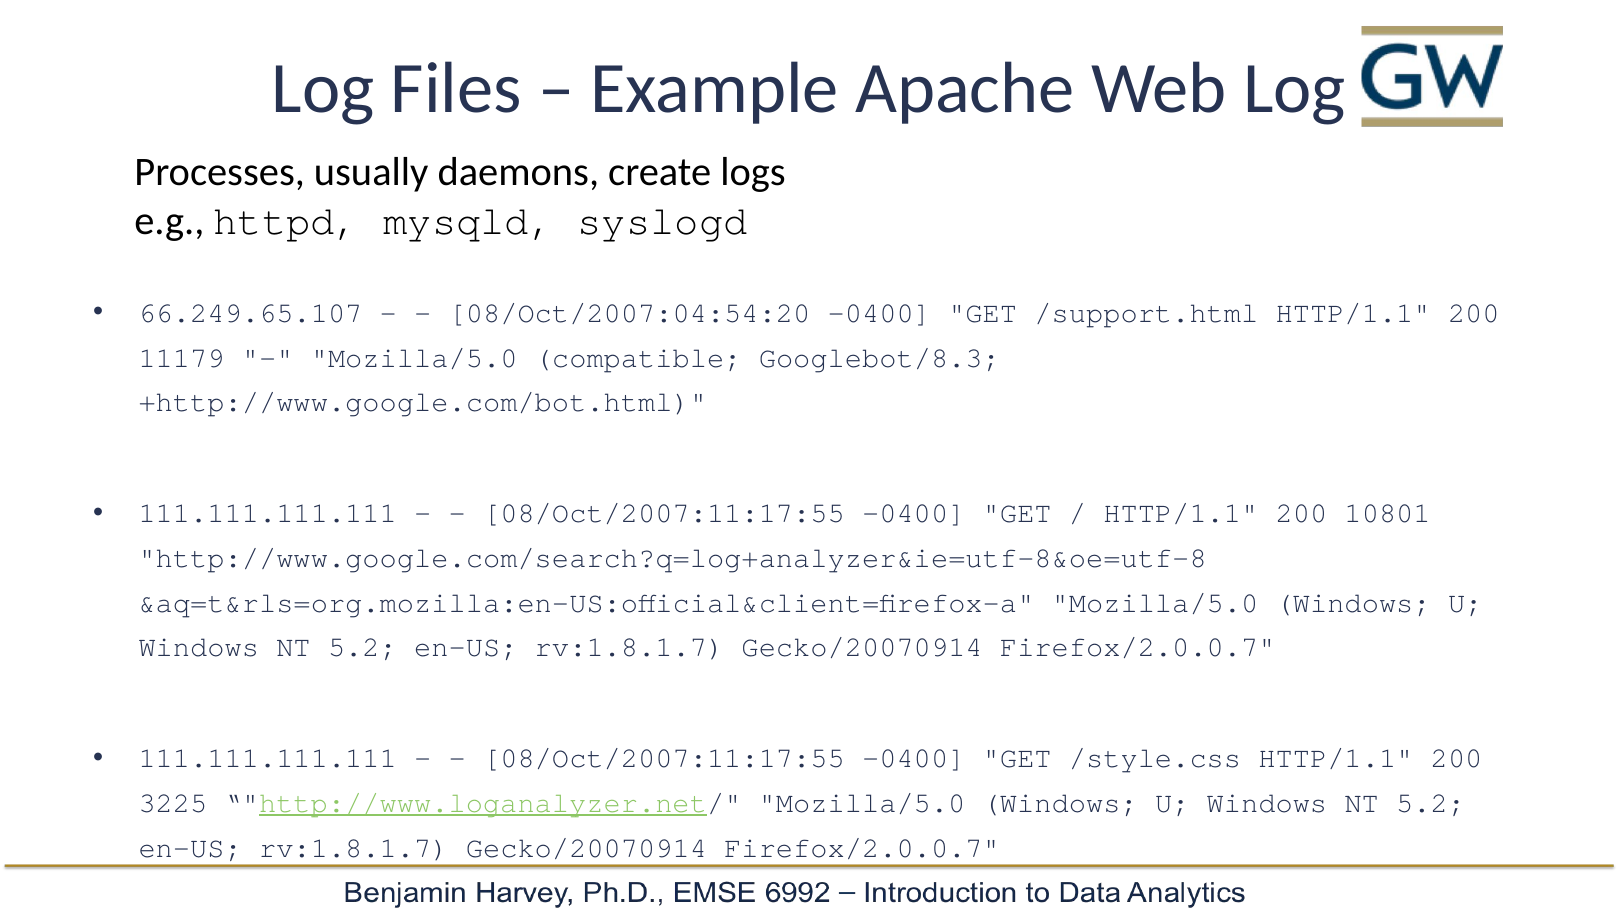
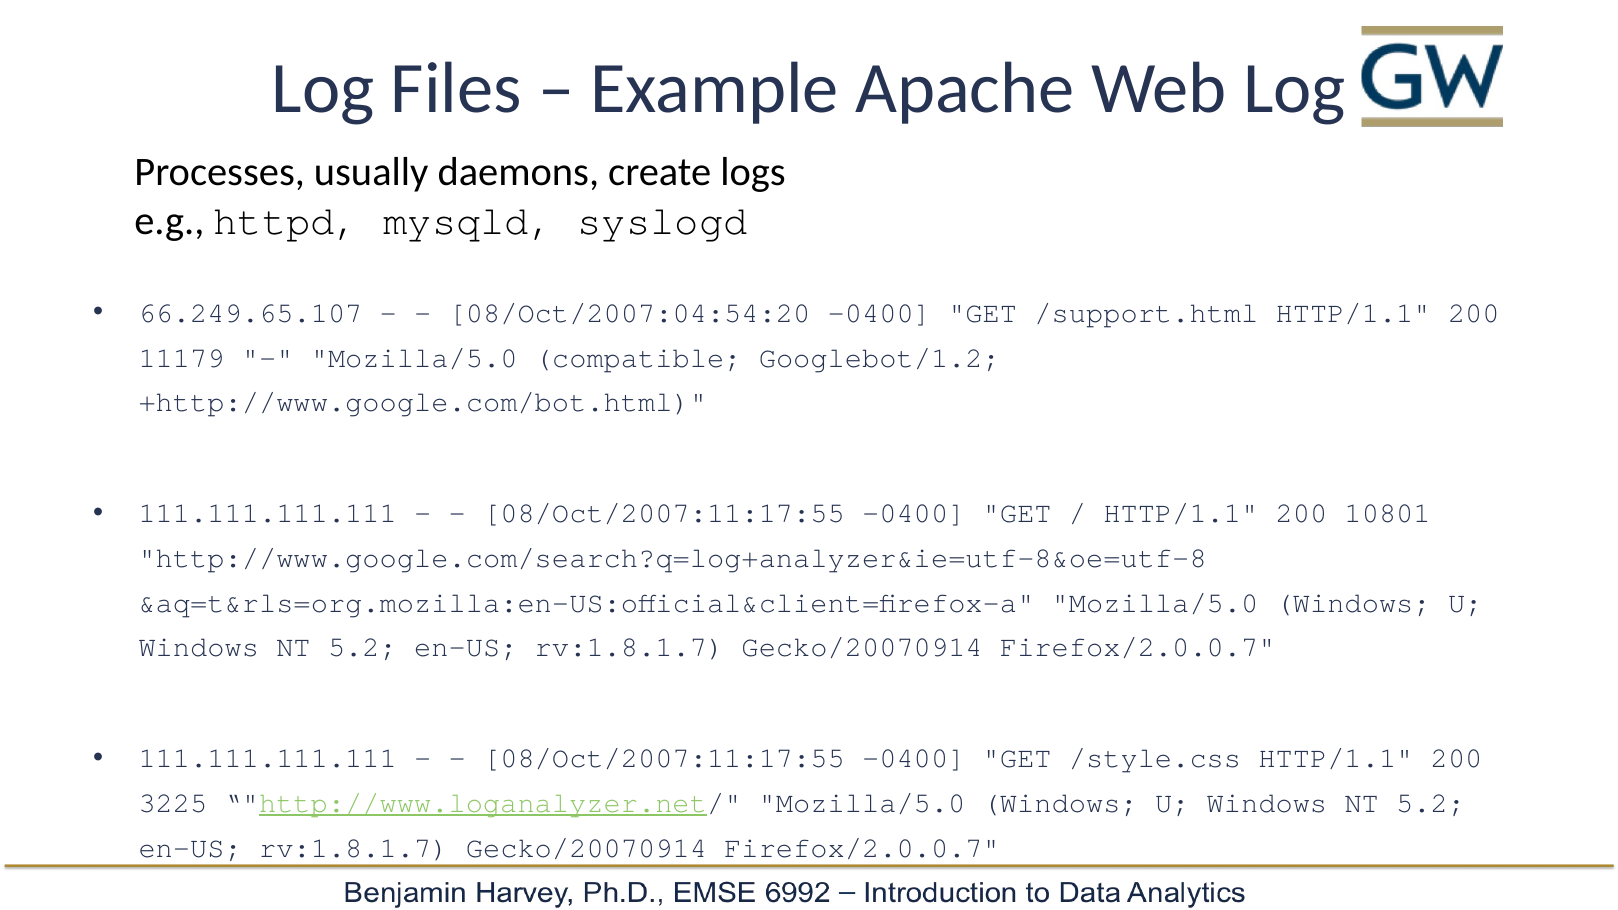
Googlebot/8.3: Googlebot/8.3 -> Googlebot/1.2 (879, 358)
